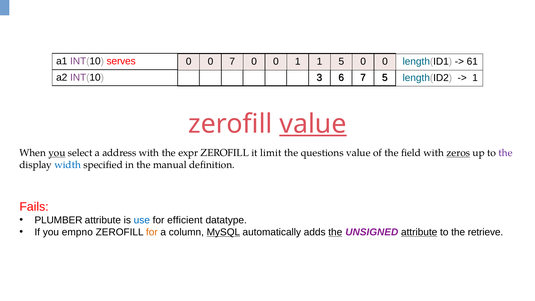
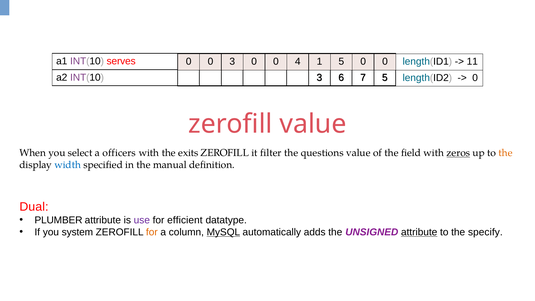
0 7: 7 -> 3 (232, 62)
0 1: 1 -> 4 (298, 62)
61: 61 -> 11 (472, 62)
1: 1 -> 0 (475, 78)
value underline: present -> none (313, 124)
you underline: present -> none (57, 153)
address: address -> officers (119, 153)
expr: expr -> exits (188, 153)
limit: limit -> filter (271, 153)
the colour: purple -> orange (506, 153)
Fails: Fails -> Dual (34, 207)
use colour: blue -> purple (142, 220)
empno: empno -> system (77, 232)
the underline: present -> none (335, 232)
retrieve: retrieve -> specify (485, 232)
